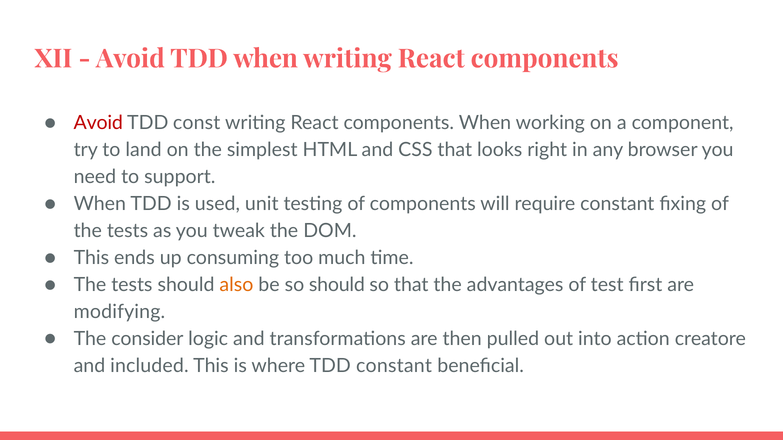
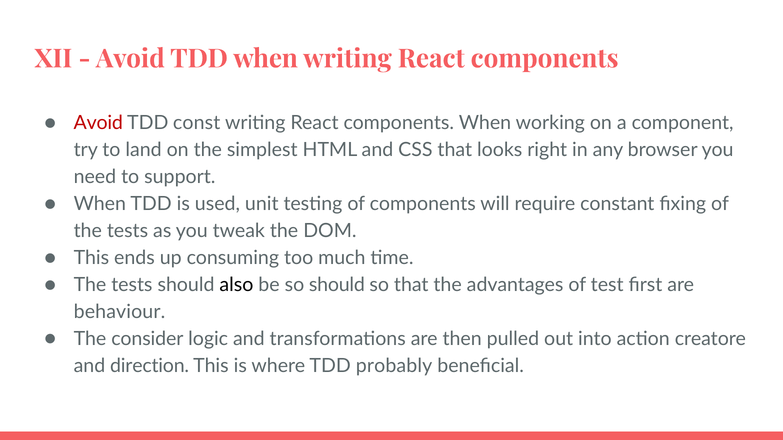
also colour: orange -> black (236, 285)
modifying: modifying -> behaviour (119, 312)
included: included -> direction (150, 366)
TDD constant: constant -> probably (394, 366)
